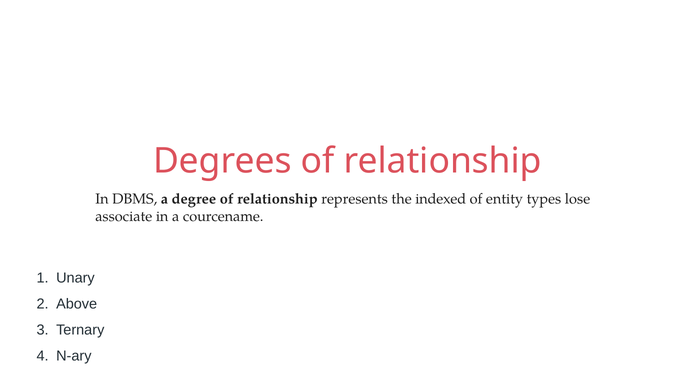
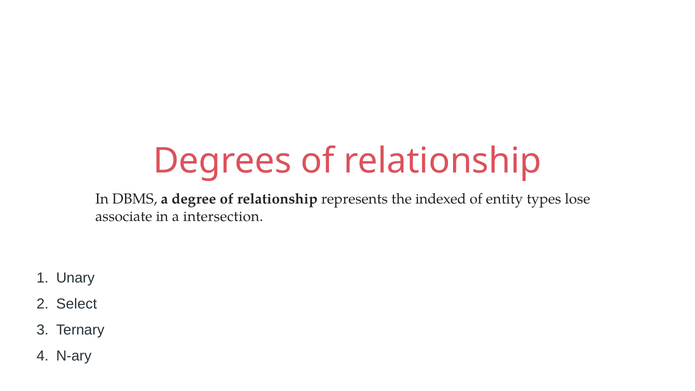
courcename: courcename -> intersection (223, 216)
Above: Above -> Select (77, 304)
